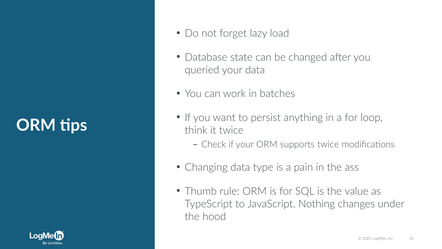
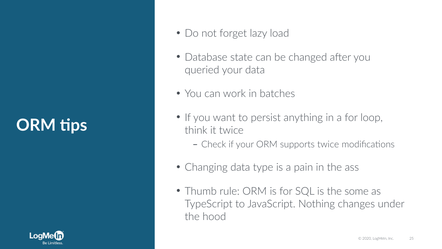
value: value -> some (357, 191)
